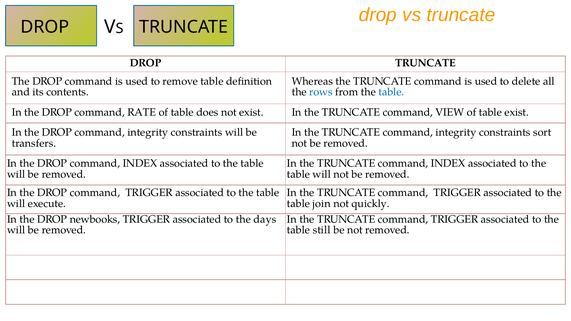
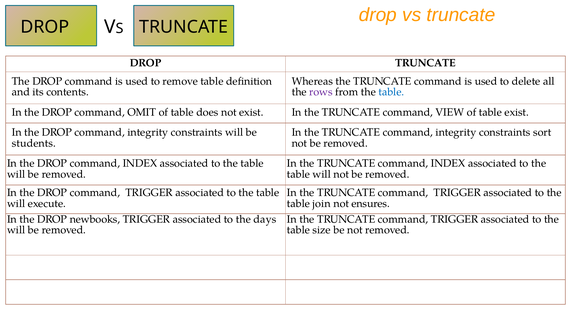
rows colour: blue -> purple (321, 92)
RATE: RATE -> OMIT (142, 112)
transfers: transfers -> students (34, 143)
quickly: quickly -> ensures (371, 204)
still: still -> size (322, 230)
